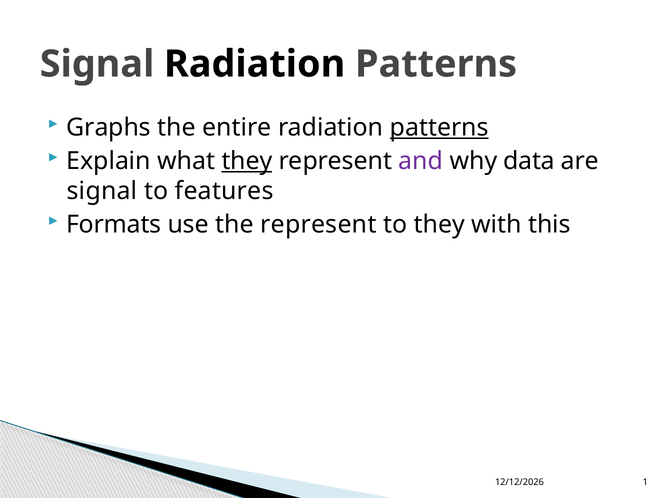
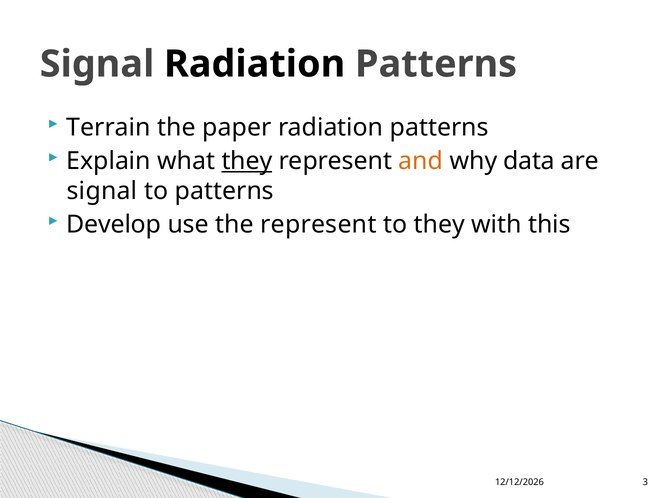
Graphs: Graphs -> Terrain (109, 128)
entire: entire -> paper (237, 128)
patterns underline: present -> none (439, 128)
and colour: purple -> orange (421, 161)
to features: features -> patterns (224, 191)
Formats: Formats -> Develop (114, 225)
1: 1 -> 3 (645, 482)
